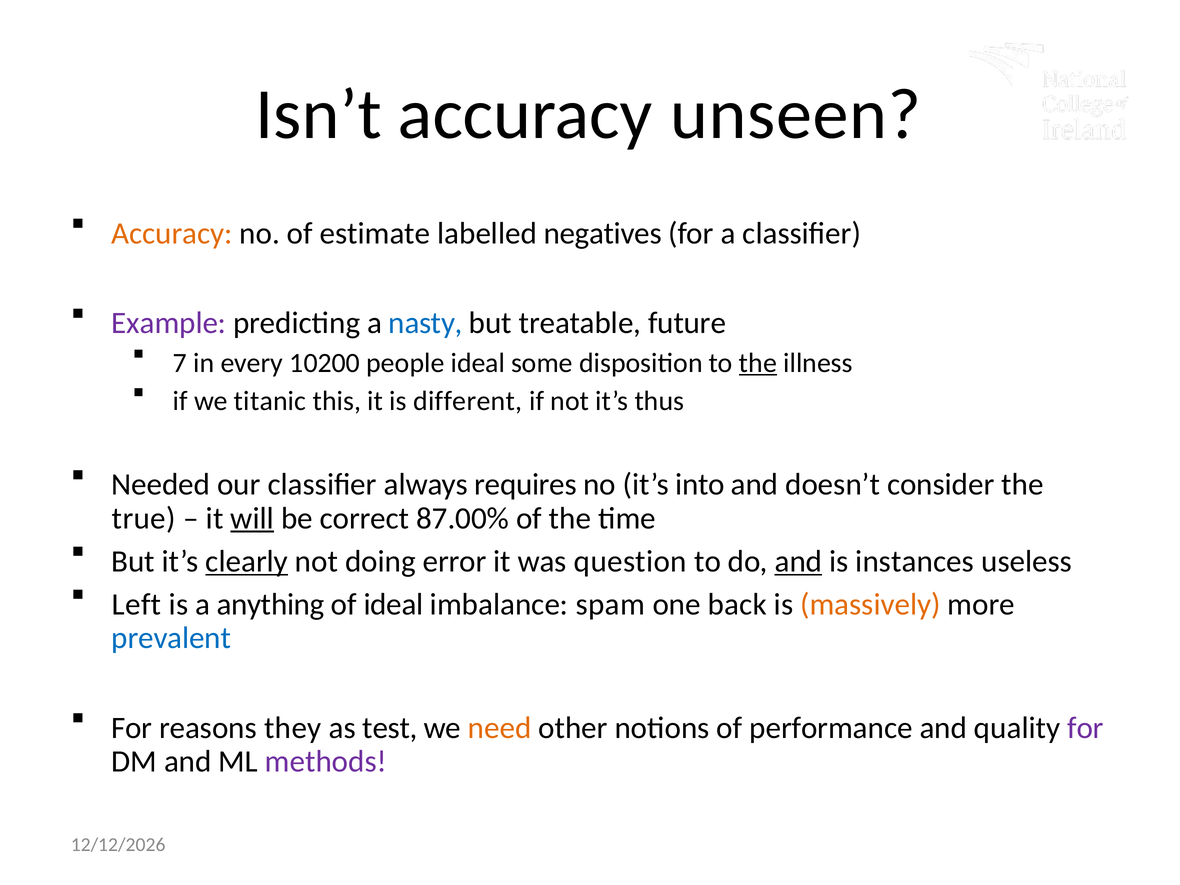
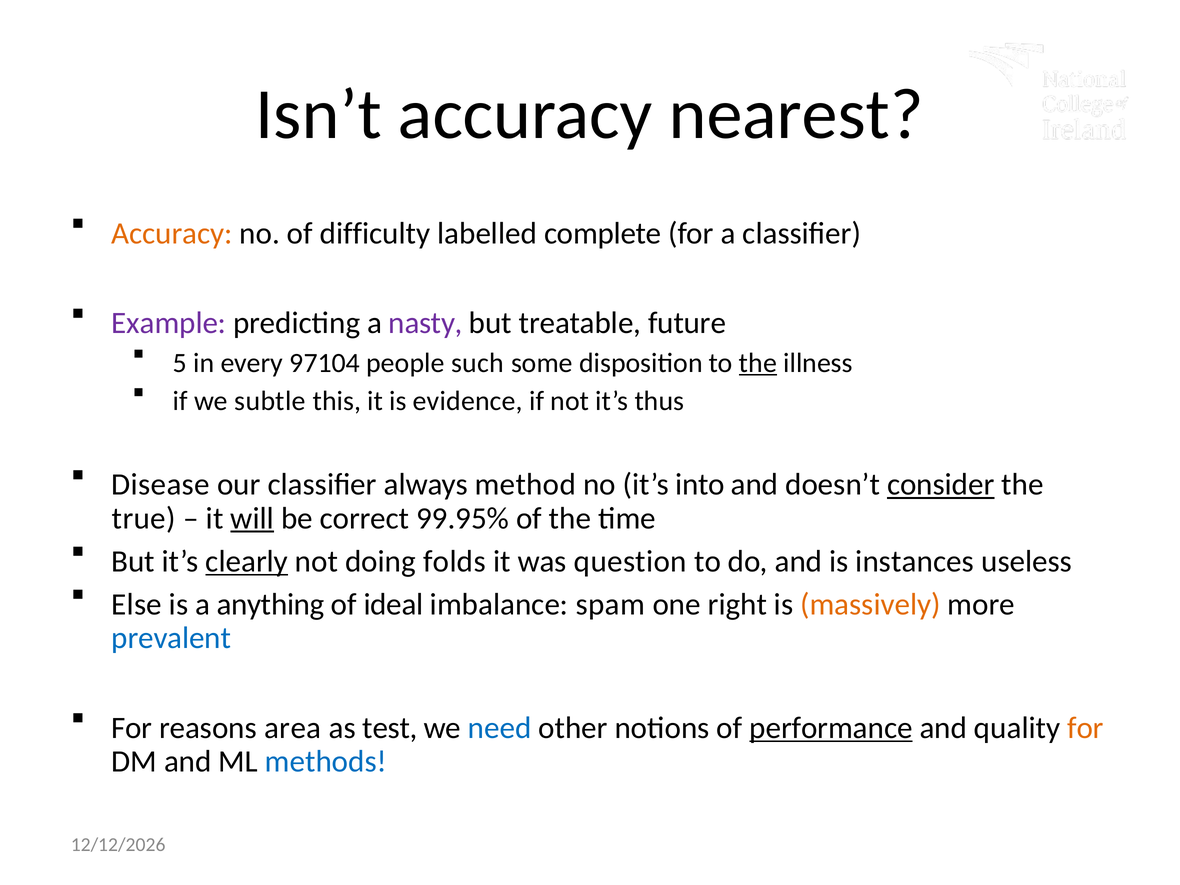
unseen: unseen -> nearest (796, 114)
estimate: estimate -> difficulty (375, 233)
negatives: negatives -> complete (603, 233)
nasty colour: blue -> purple (426, 323)
7: 7 -> 5 (180, 363)
10200: 10200 -> 97104 (325, 363)
people ideal: ideal -> such (478, 363)
titanic: titanic -> subtle (270, 401)
different: different -> evidence (468, 401)
Needed: Needed -> Disease (161, 485)
requires: requires -> method (525, 485)
consider underline: none -> present (941, 485)
87.00%: 87.00% -> 99.95% (463, 518)
error: error -> folds (454, 561)
and underline: present -> none (798, 561)
Left: Left -> Else (137, 604)
back: back -> right (737, 604)
they: they -> area (293, 728)
need colour: orange -> blue (500, 728)
performance underline: none -> present (831, 728)
for colour: purple -> orange (1085, 728)
methods colour: purple -> blue (326, 762)
